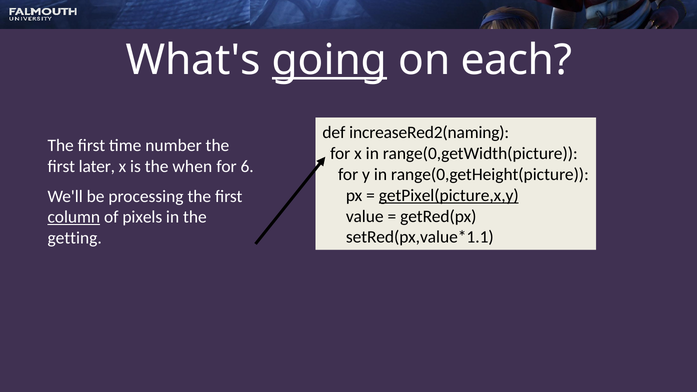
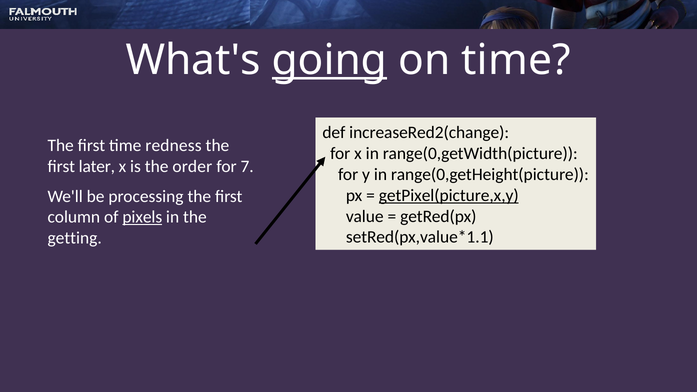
on each: each -> time (516, 60)
increaseRed2(naming: increaseRed2(naming -> increaseRed2(change (429, 133)
number: number -> redness (173, 146)
when: when -> order (192, 167)
6: 6 -> 7 (247, 167)
column underline: present -> none (74, 217)
pixels underline: none -> present (142, 217)
